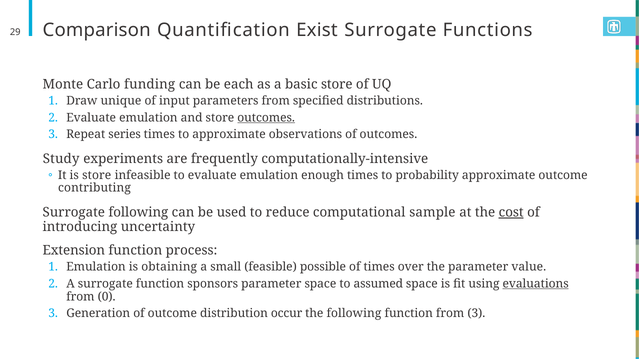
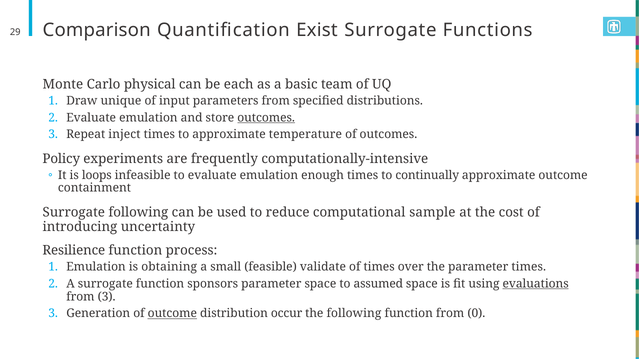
funding: funding -> physical (150, 84)
basic store: store -> team (337, 84)
series: series -> inject (124, 135)
observations: observations -> temperature (305, 135)
Study: Study -> Policy (61, 159)
is store: store -> loops (97, 175)
probability: probability -> continually (427, 175)
contributing: contributing -> containment (94, 188)
cost underline: present -> none (511, 213)
Extension: Extension -> Resilience (74, 251)
possible: possible -> validate (323, 267)
parameter value: value -> times (529, 267)
from 0: 0 -> 3 (107, 297)
outcome underline: none -> present (172, 314)
from 3: 3 -> 0 (476, 314)
